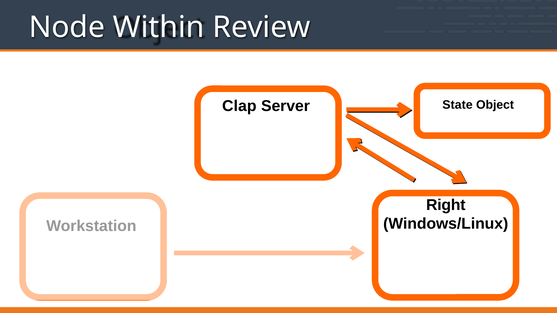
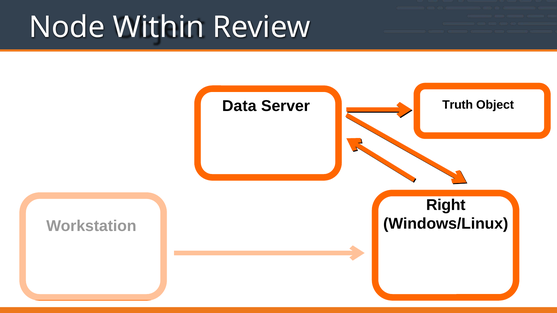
Clap: Clap -> Data (239, 106)
State: State -> Truth (458, 105)
